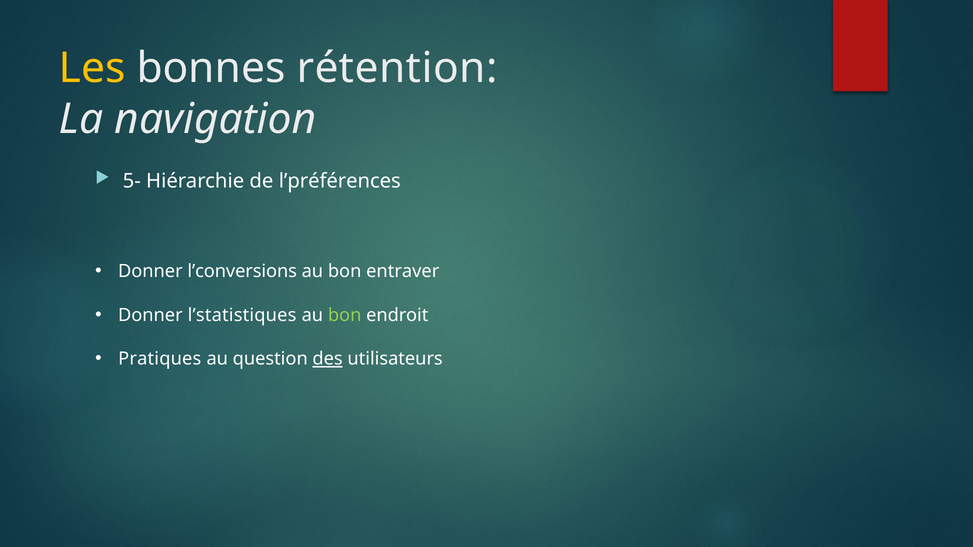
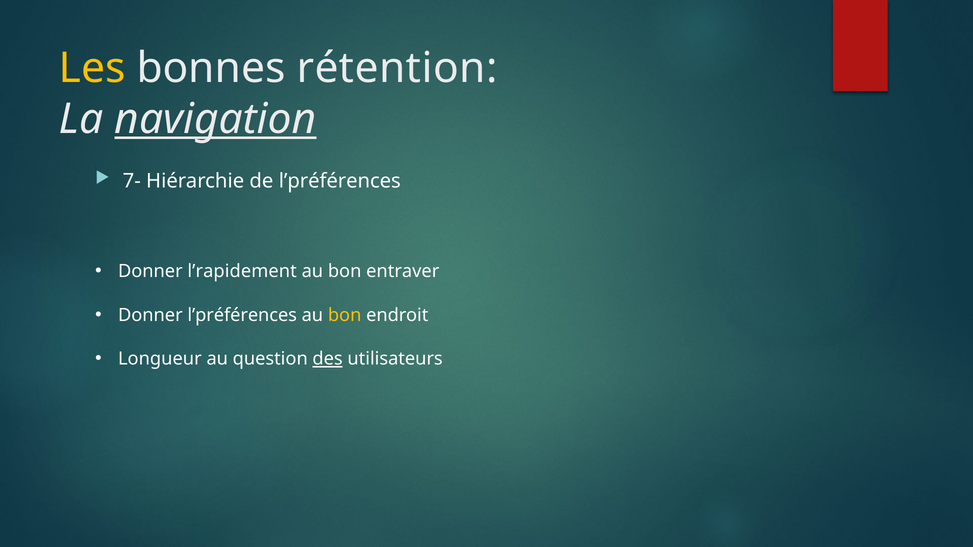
navigation underline: none -> present (215, 119)
5-: 5- -> 7- (132, 181)
l’conversions: l’conversions -> l’rapidement (242, 272)
Donner l’statistiques: l’statistiques -> l’préférences (242, 315)
bon colour: light green -> yellow (345, 315)
Pratiques: Pratiques -> Longueur (160, 359)
